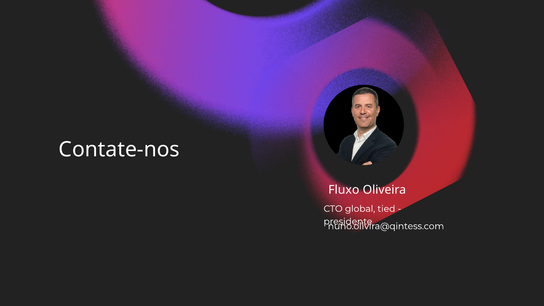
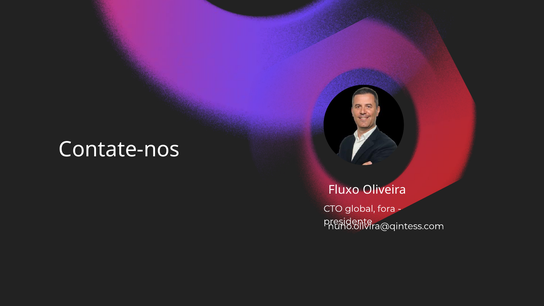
tied: tied -> fora (386, 209)
